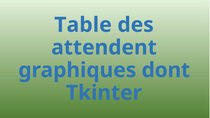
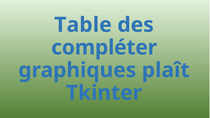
attendent: attendent -> compléter (104, 48)
dont: dont -> plaît (166, 70)
